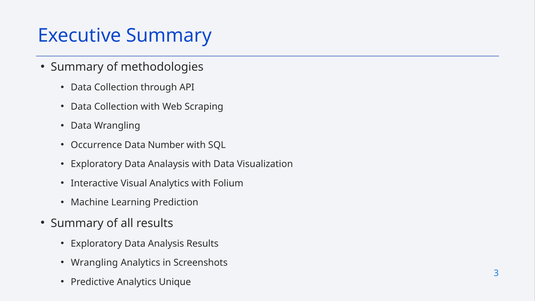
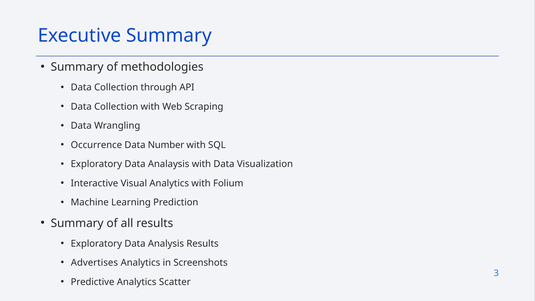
Wrangling: Wrangling -> Advertises (94, 263)
Unique: Unique -> Scatter (175, 282)
